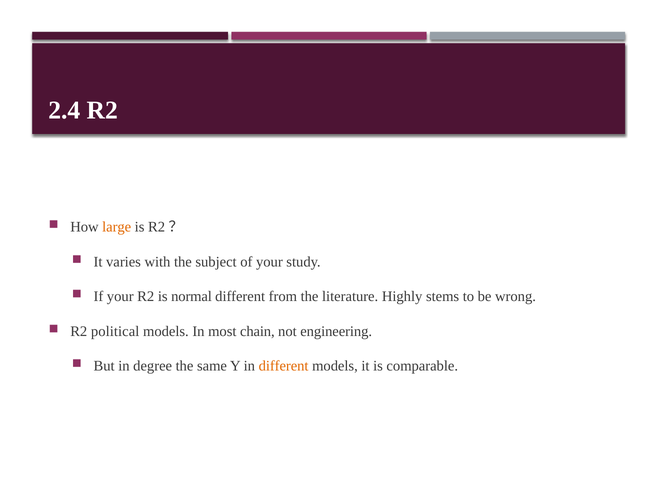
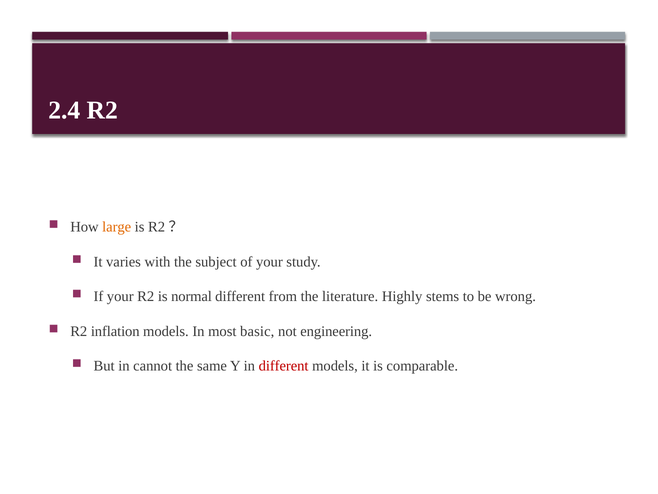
political: political -> inflation (115, 331)
chain: chain -> basic (257, 331)
degree: degree -> cannot (153, 366)
different colour: orange -> red (284, 366)
